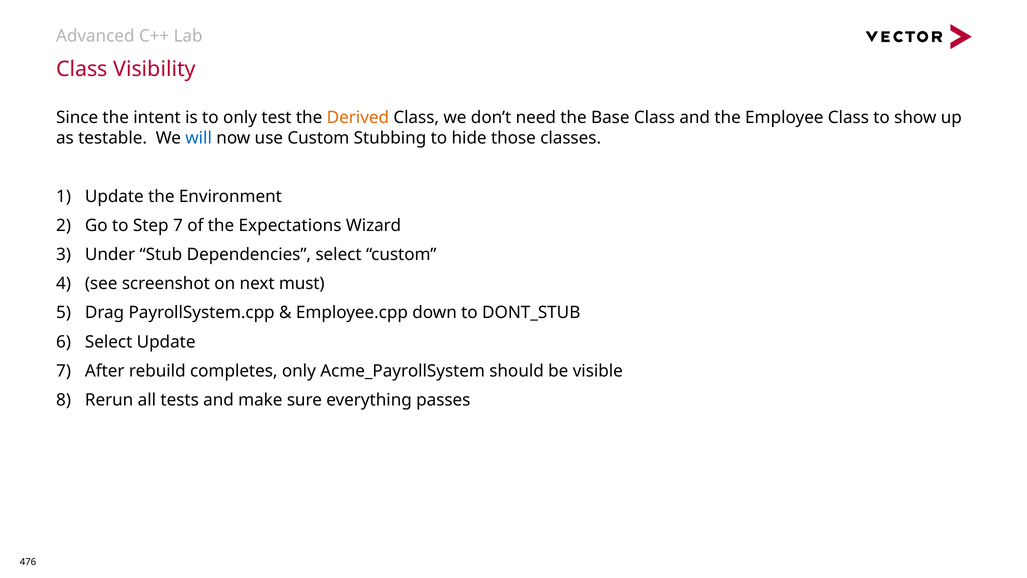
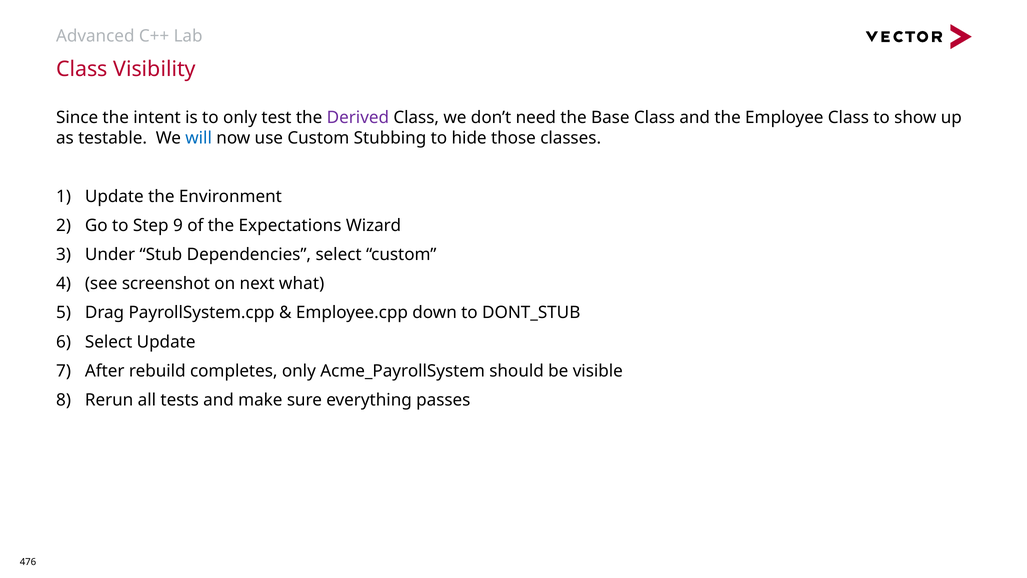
Derived colour: orange -> purple (358, 118)
Step 7: 7 -> 9 (178, 225)
must: must -> what (302, 284)
